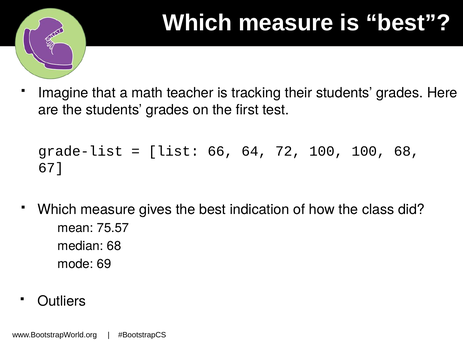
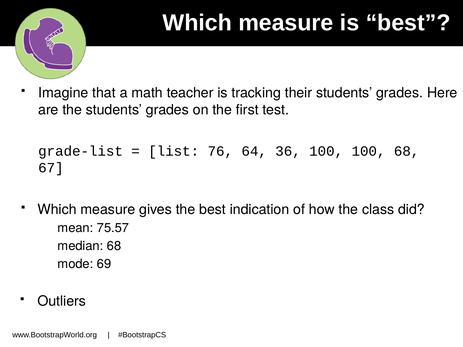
66: 66 -> 76 (220, 151)
72: 72 -> 36 (288, 151)
